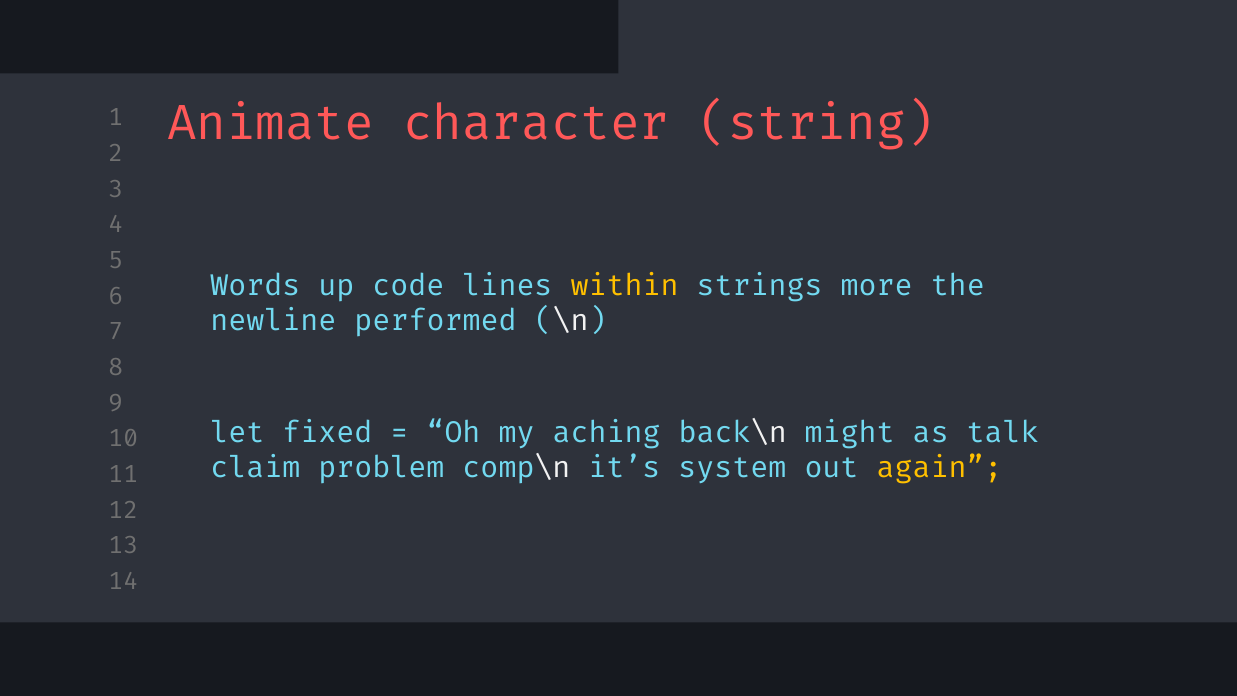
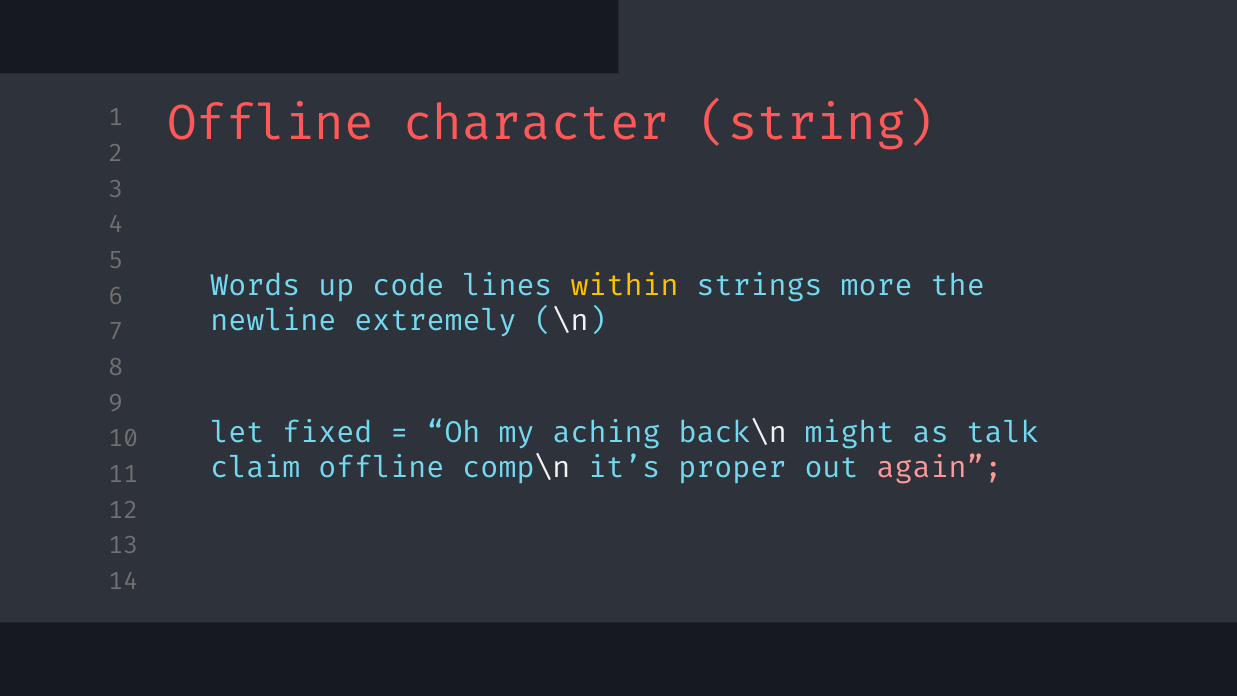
Animate: Animate -> Offline (270, 123)
performed: performed -> extremely (435, 321)
claim problem: problem -> offline (381, 468)
system: system -> proper (732, 468)
again colour: yellow -> pink (939, 468)
